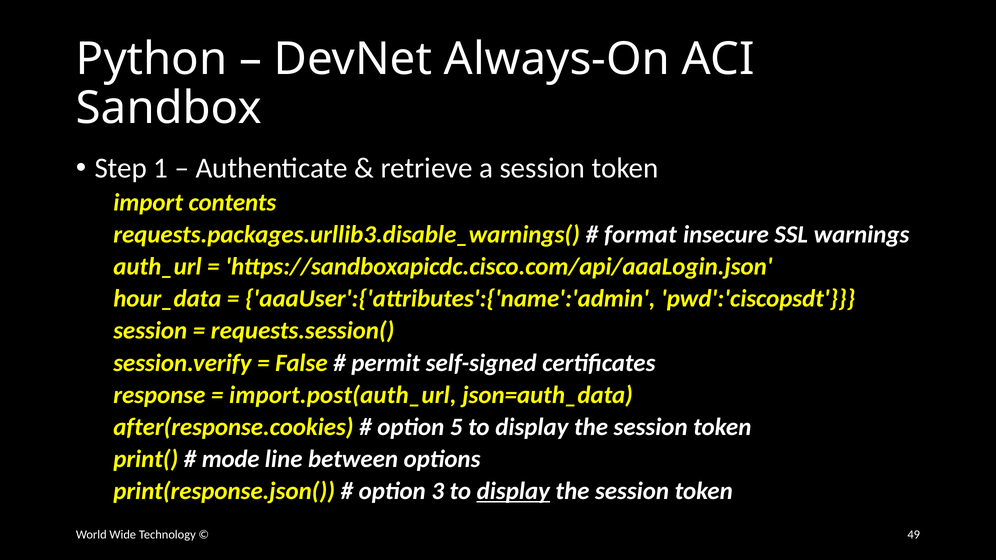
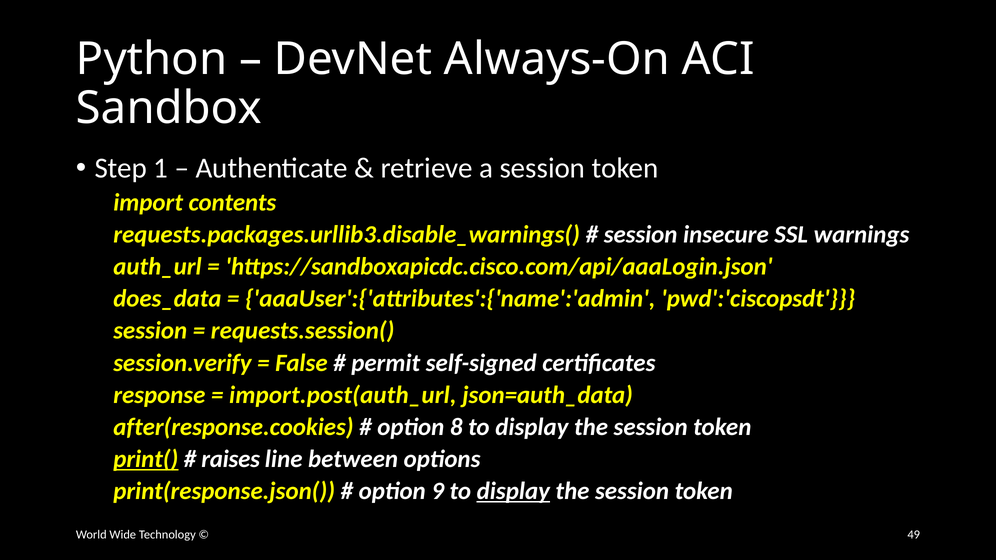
format: format -> session (641, 235)
hour_data: hour_data -> does_data (167, 299)
5: 5 -> 8 (456, 427)
print( underline: none -> present (146, 459)
mode: mode -> raises (231, 459)
3: 3 -> 9 (438, 491)
